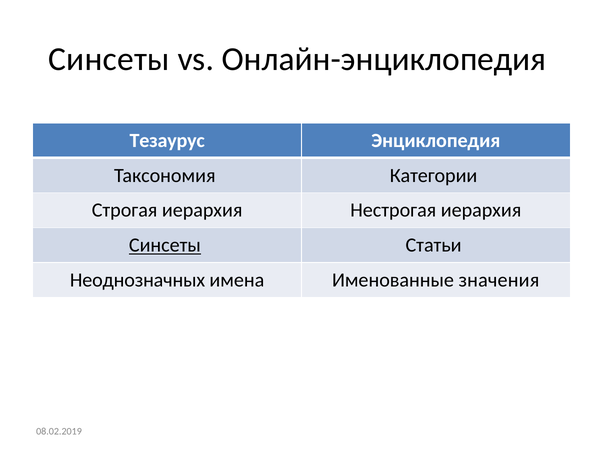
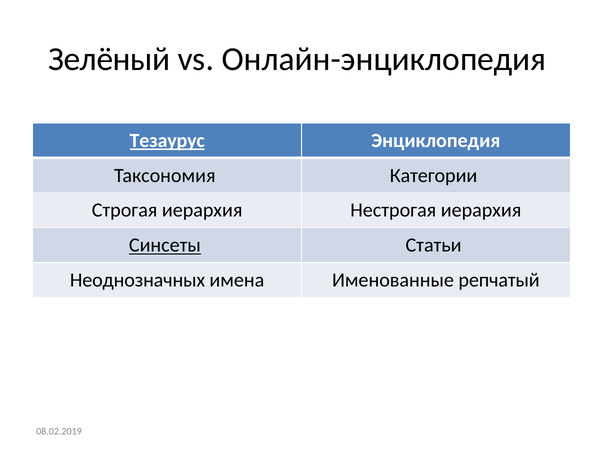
Синсеты: Синсеты -> Зелёный (109, 59)
Тезаурус underline: none -> present (167, 141)
значения: значения -> репчатый (499, 280)
